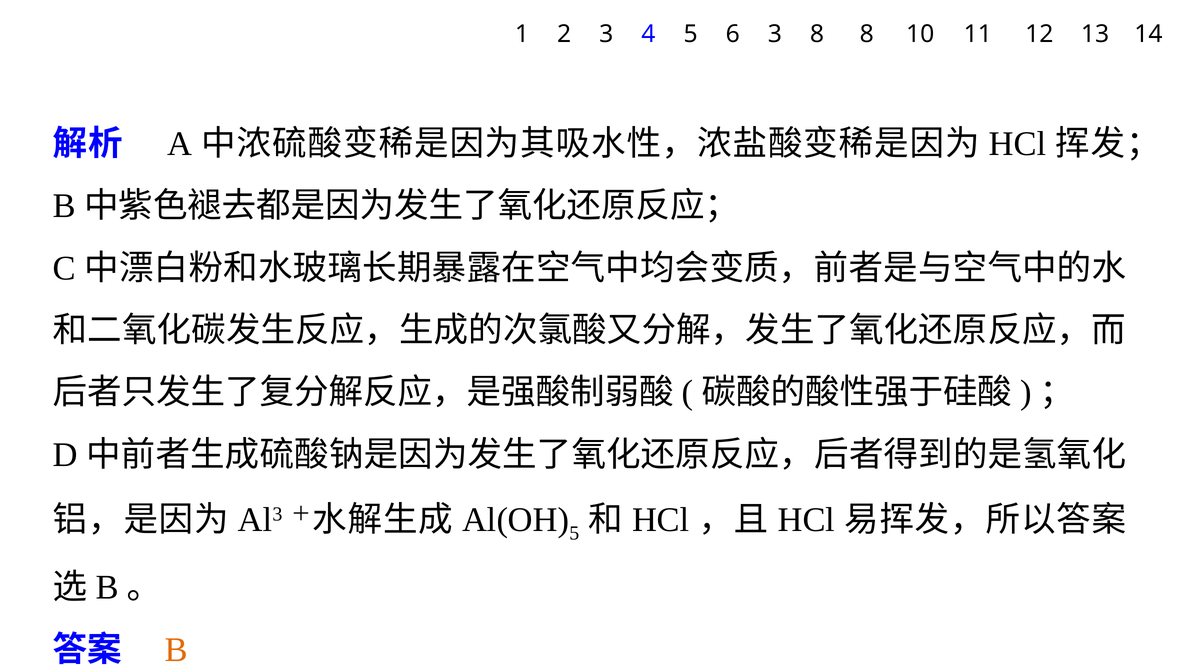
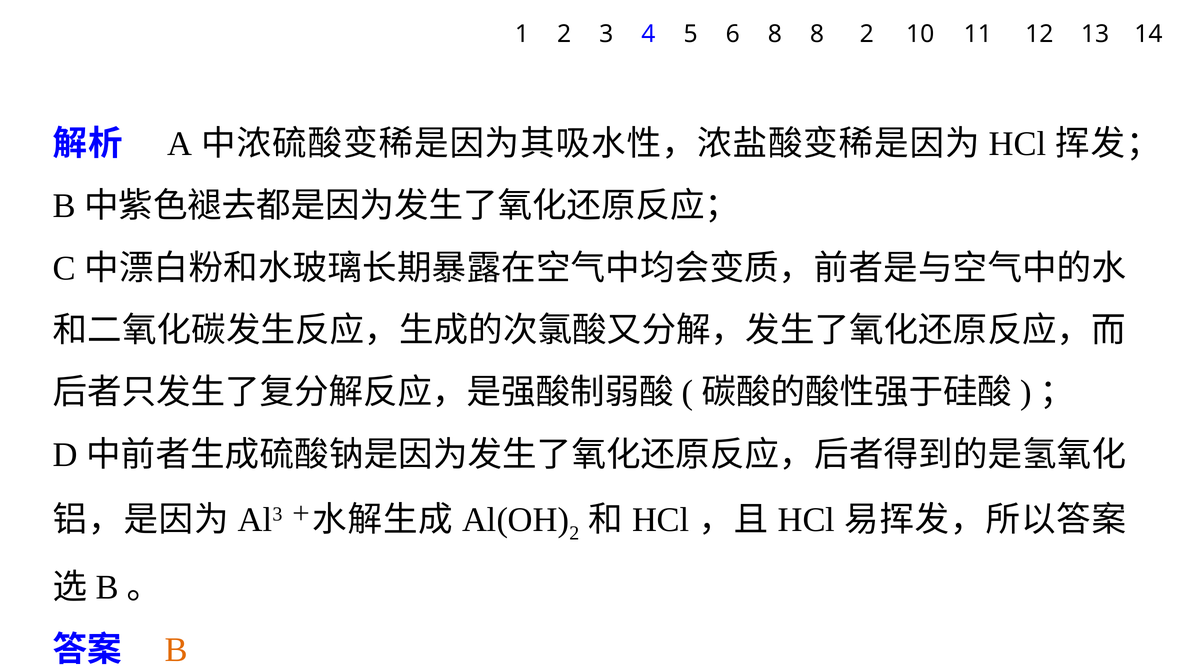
6 3: 3 -> 8 (775, 34)
8 8: 8 -> 2 (867, 34)
5: 5 -> 2 (574, 533)
